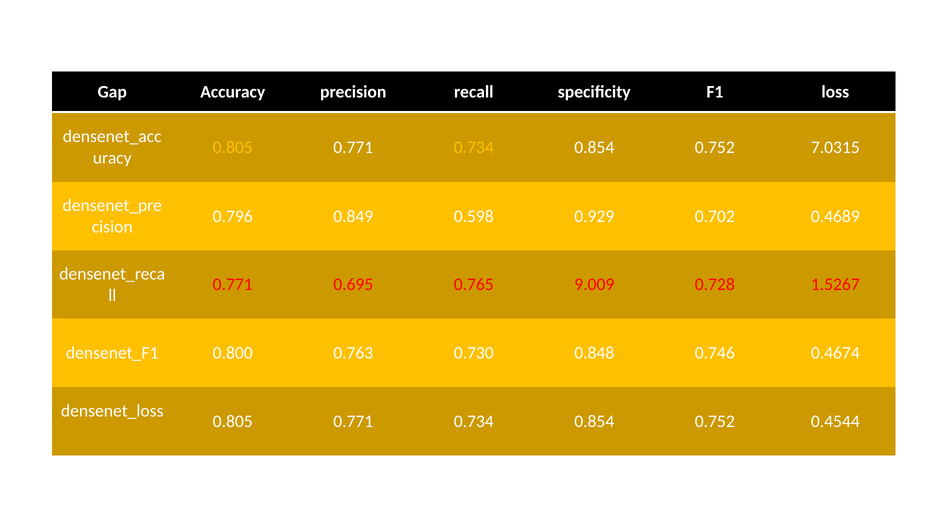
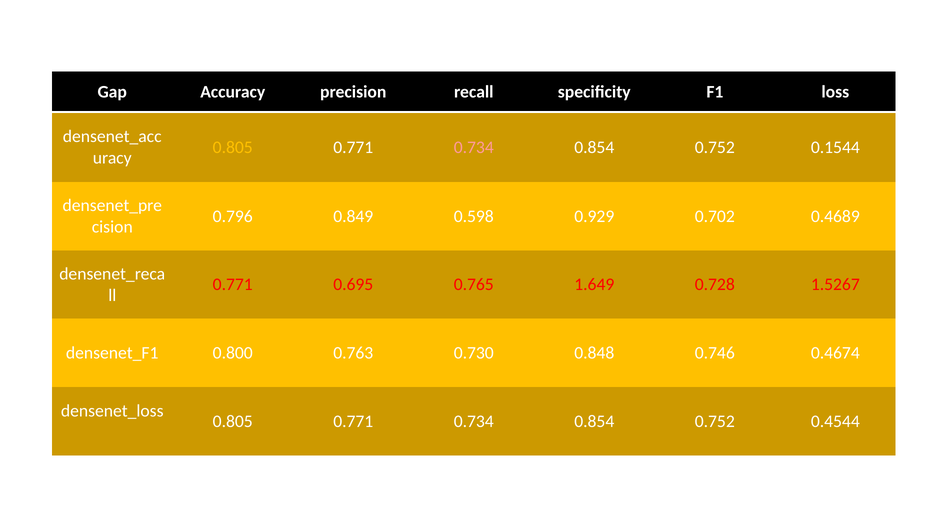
0.734 colour: yellow -> pink (474, 147)
7.0315: 7.0315 -> 0.1544 (835, 147)
9.009: 9.009 -> 1.649 (594, 285)
